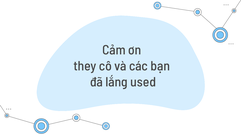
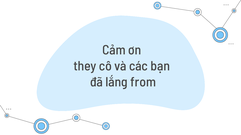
used: used -> from (143, 82)
